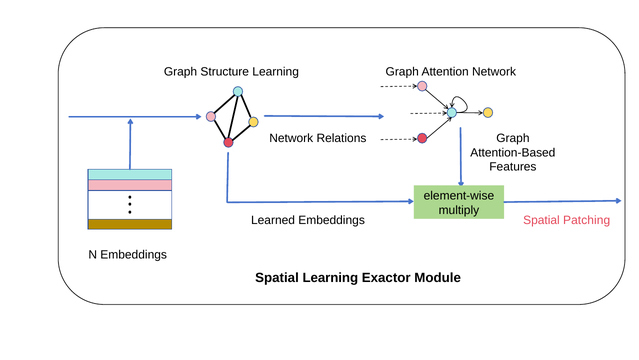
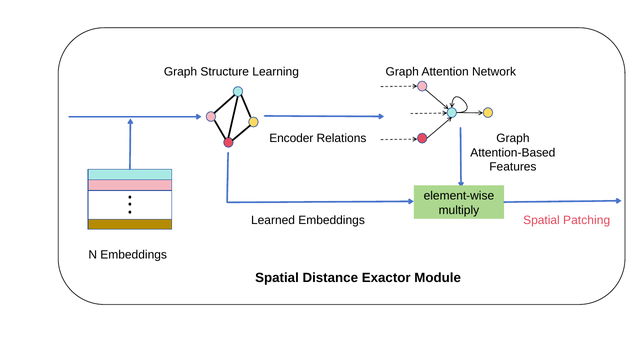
Network: Network -> Encoder (291, 138)
Learning: Learning -> Distance (330, 277)
